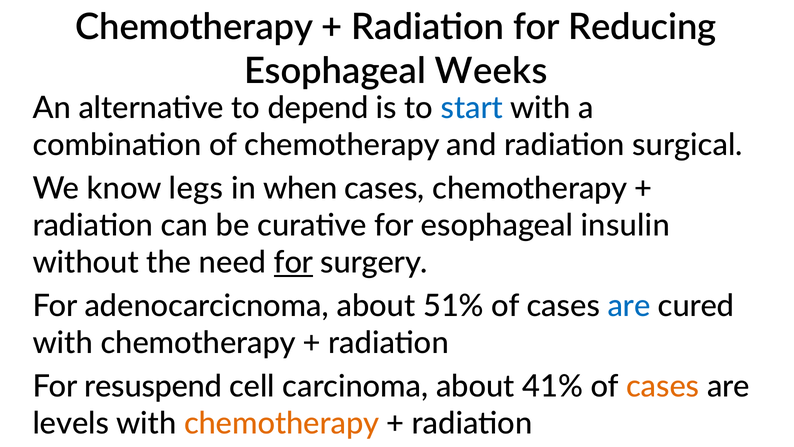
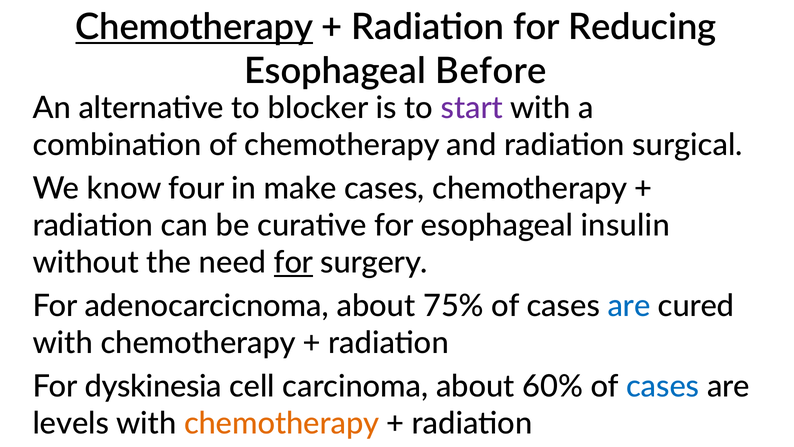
Chemotherapy underline: none -> present (194, 27)
Weeks: Weeks -> Before (491, 71)
depend: depend -> blocker (318, 108)
start colour: blue -> purple (472, 108)
legs: legs -> four (196, 188)
when: when -> make (300, 188)
51%: 51% -> 75% (453, 306)
resuspend: resuspend -> dyskinesia (153, 386)
41%: 41% -> 60% (553, 386)
cases colour: orange -> blue (663, 386)
